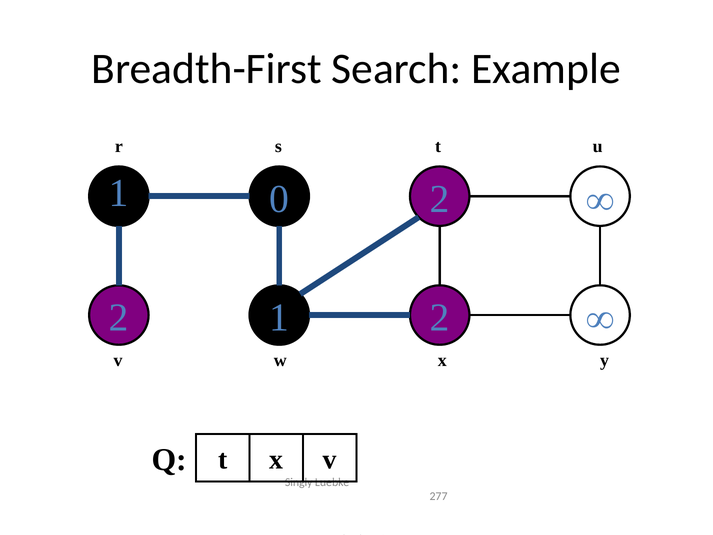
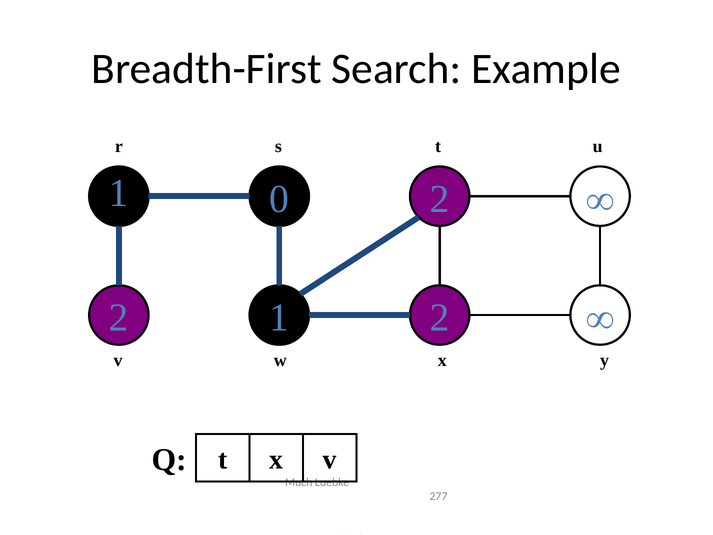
Singly: Singly -> Much (299, 482)
